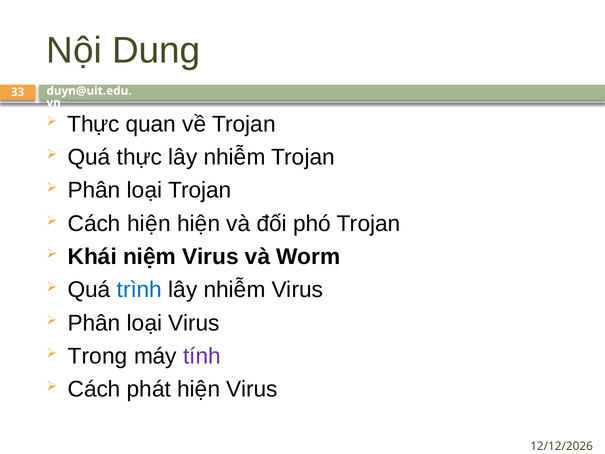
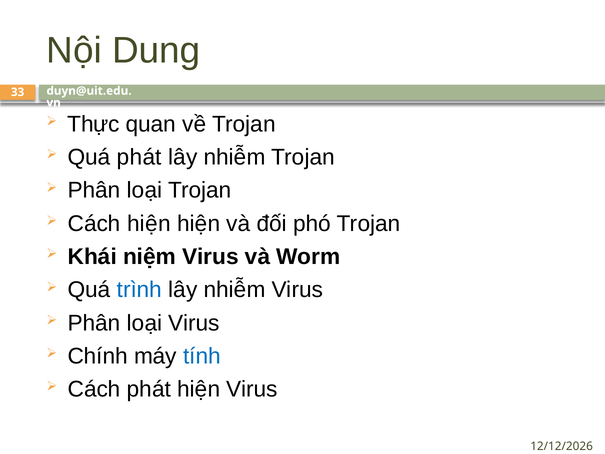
Quá thực: thực -> phát (139, 157)
Trong: Trong -> Chính (98, 356)
tính colour: purple -> blue (202, 356)
